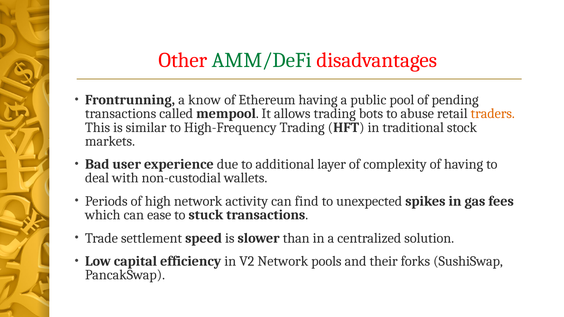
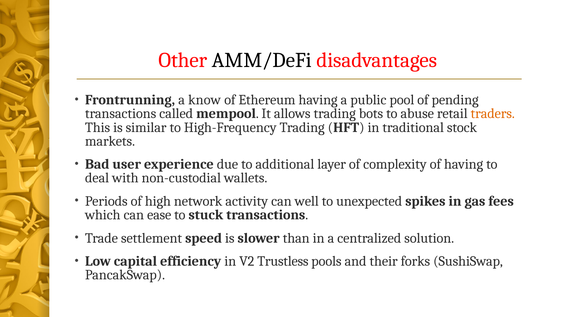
AMM/DeFi colour: green -> black (262, 60)
find: find -> well (307, 201)
V2 Network: Network -> Trustless (283, 262)
